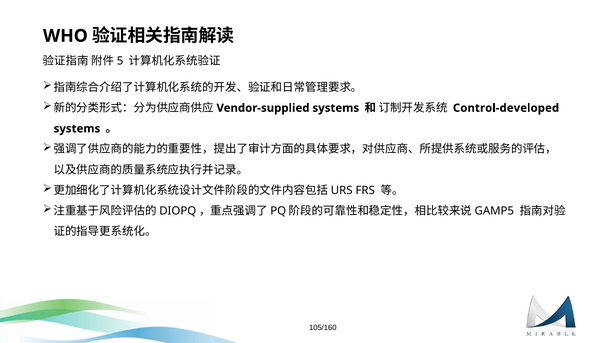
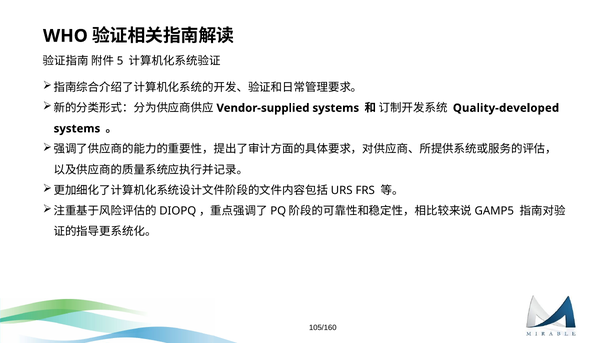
Control-developed: Control-developed -> Quality-developed (506, 108)
